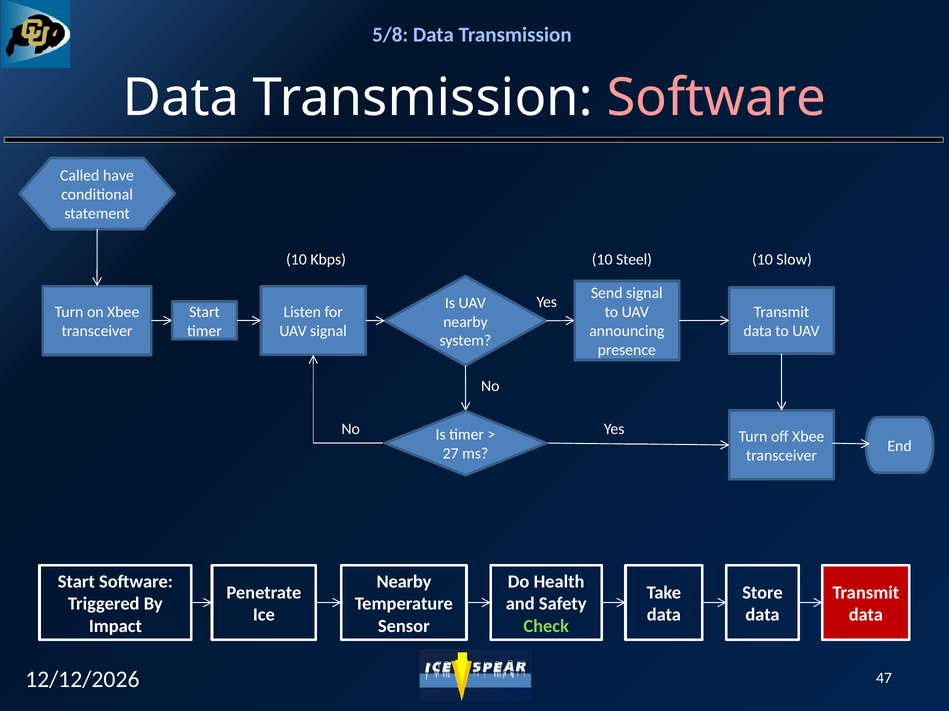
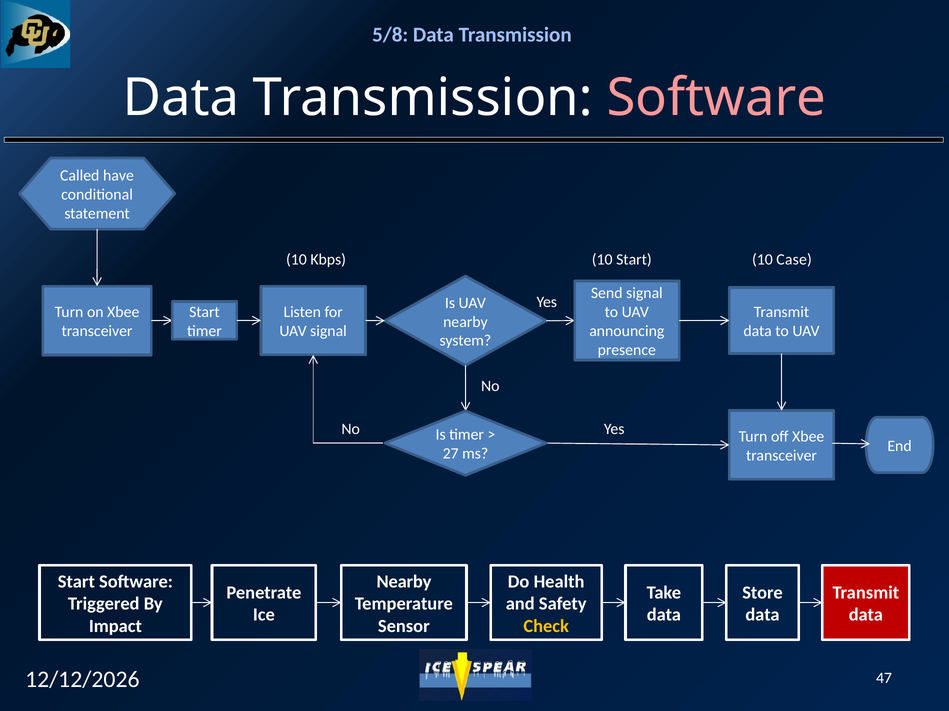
10 Steel: Steel -> Start (634, 260)
Slow: Slow -> Case (794, 260)
Check colour: light green -> yellow (546, 627)
